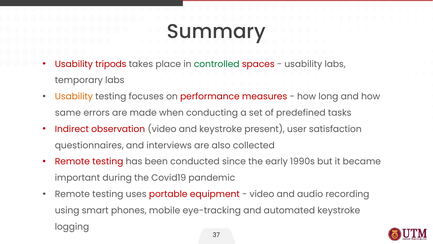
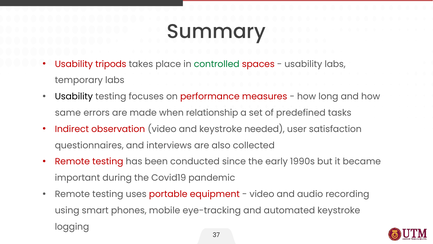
Usability colour: orange -> black (74, 96)
conducting: conducting -> relationship (212, 113)
present: present -> needed (265, 129)
